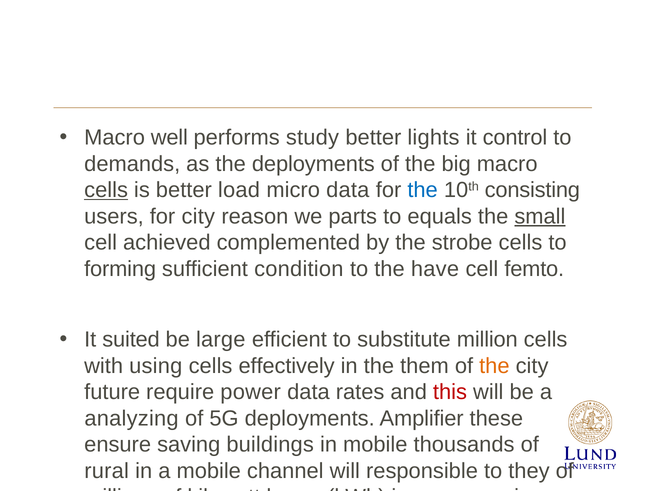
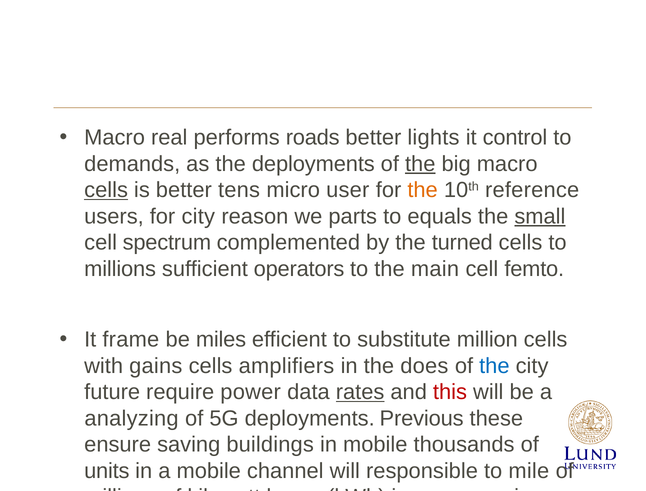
well: well -> real (169, 138)
study: study -> roads (313, 138)
the underline: none -> present (420, 164)
load: load -> tens (239, 190)
micro data: data -> user (348, 190)
the colour: blue -> orange (423, 190)
consisting: consisting -> reference (532, 190)
achieved: achieved -> spectrum (167, 243)
strobe: strobe -> turned (462, 243)
forming: forming -> millions (120, 269)
condition: condition -> operators (299, 269)
have: have -> main (435, 269)
suited: suited -> frame (131, 340)
large: large -> miles (221, 340)
using: using -> gains (156, 366)
effectively: effectively -> amplifiers (286, 366)
them: them -> does (424, 366)
the colour: orange -> blue (494, 366)
rates underline: none -> present (360, 392)
Amplifier: Amplifier -> Previous (422, 418)
rural: rural -> units (107, 471)
to they: they -> mile (529, 471)
